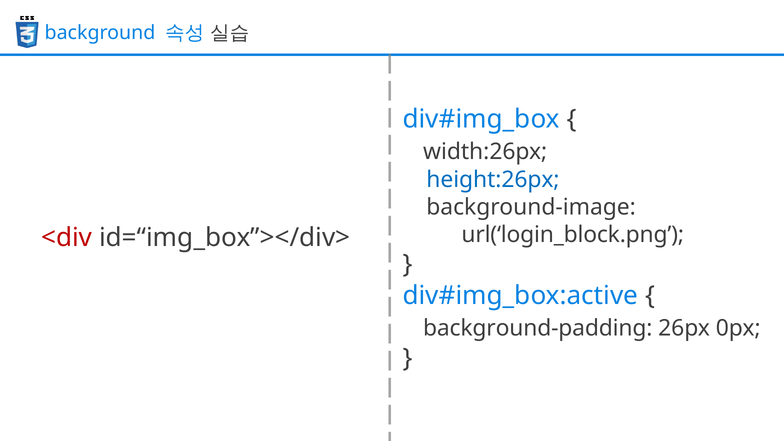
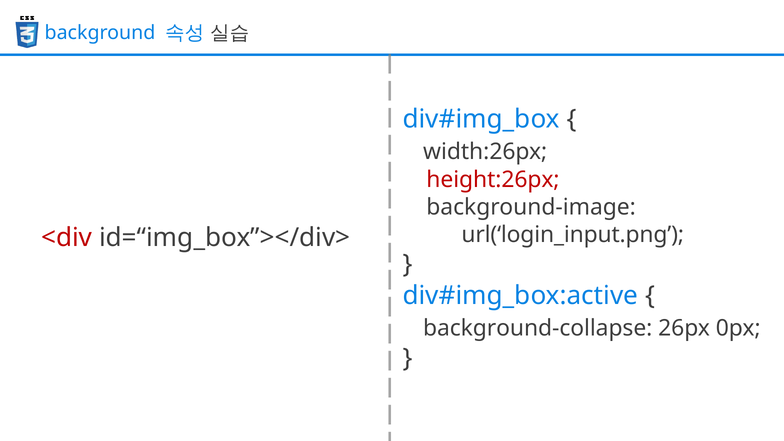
height:26px colour: blue -> red (493, 180)
url(‘login_block.png: url(‘login_block.png -> url(‘login_input.png (573, 235)
background-padding: background-padding -> background-collapse (538, 328)
